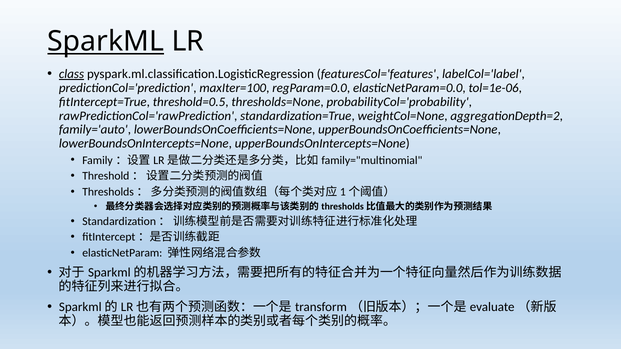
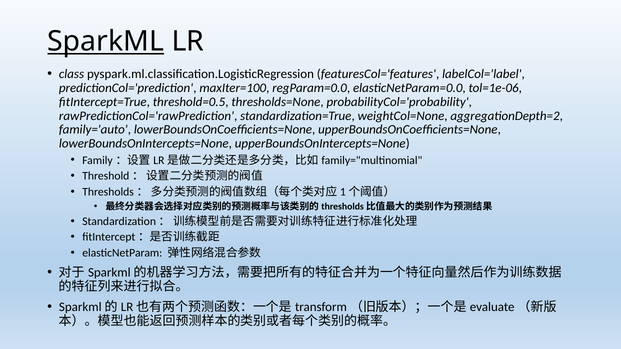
class underline: present -> none (72, 74)
